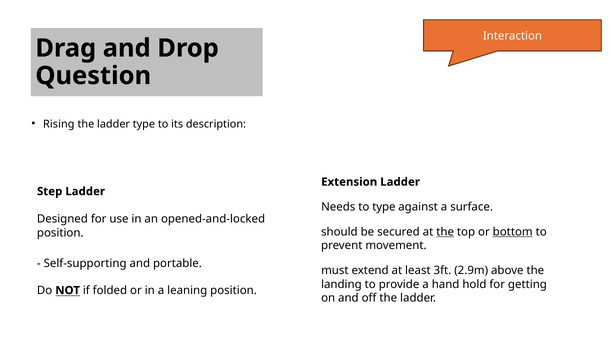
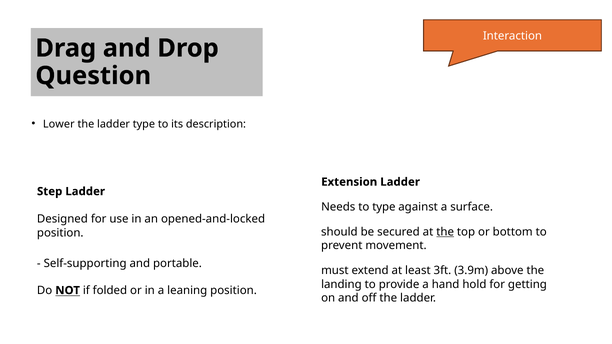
Rising: Rising -> Lower (59, 124)
bottom underline: present -> none (513, 232)
2.9m: 2.9m -> 3.9m (471, 271)
